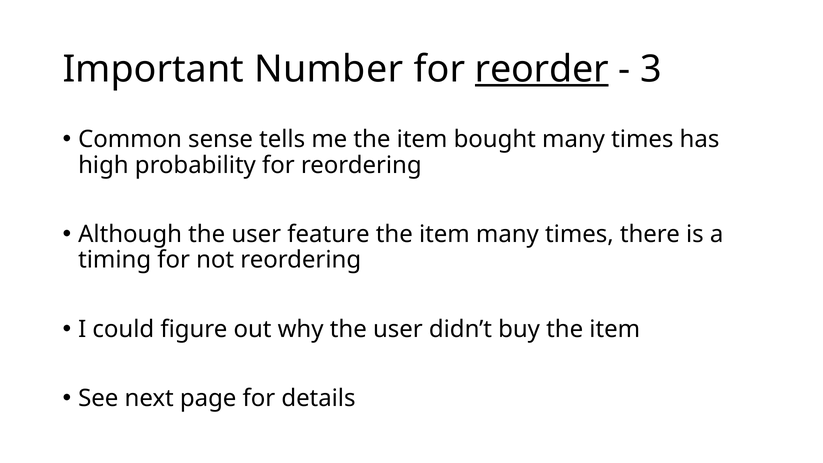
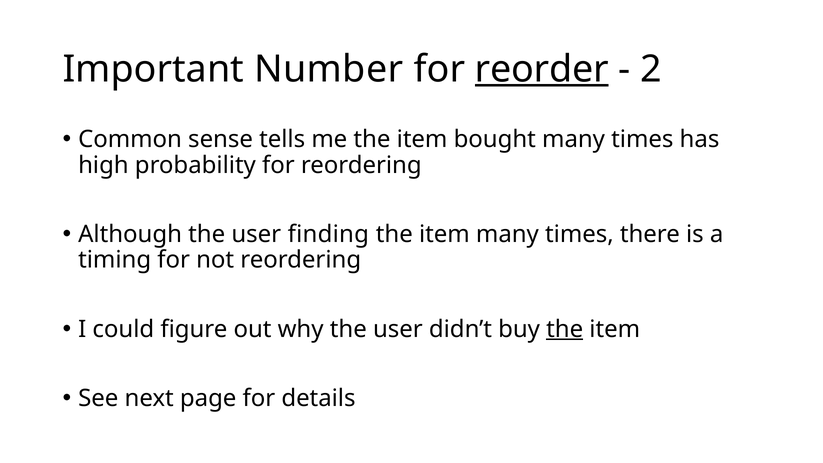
3: 3 -> 2 (651, 69)
feature: feature -> finding (328, 234)
the underline: none -> present (565, 329)
